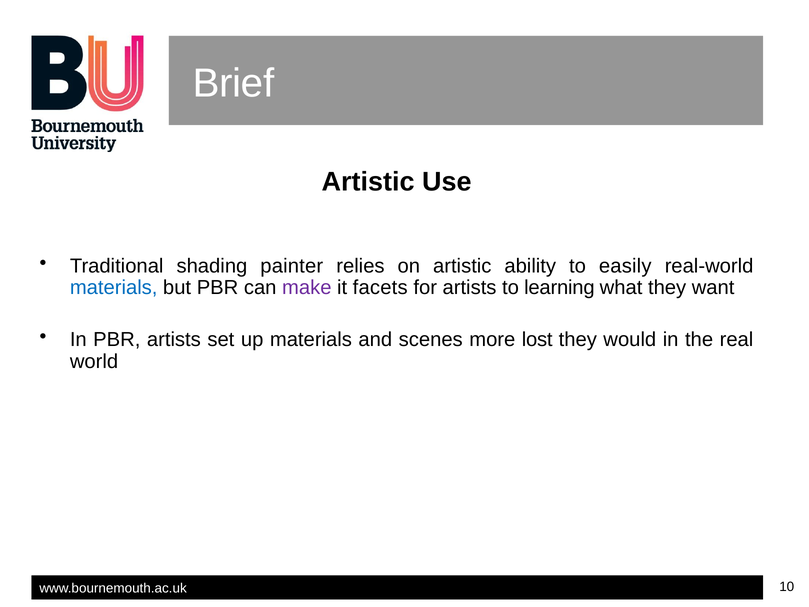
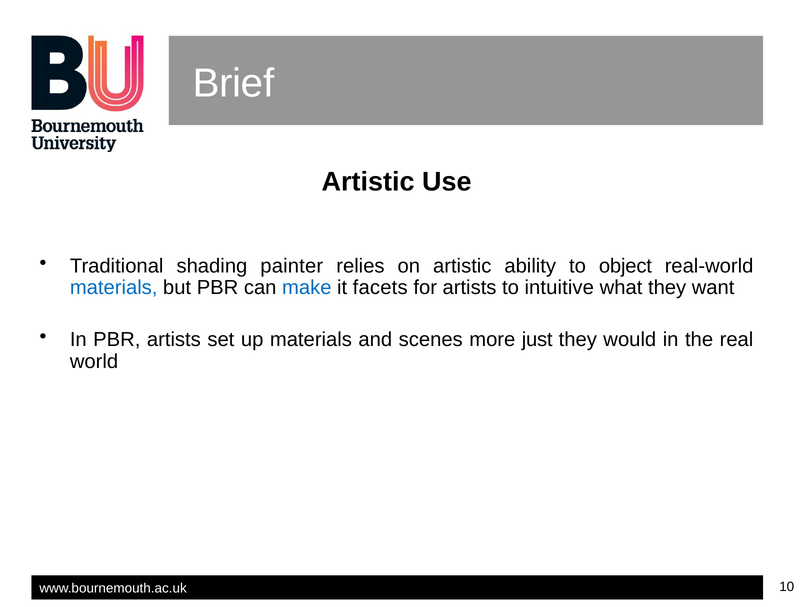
easily: easily -> object (625, 266)
make colour: purple -> blue (307, 288)
learning: learning -> intuitive (559, 288)
lost: lost -> just (537, 339)
